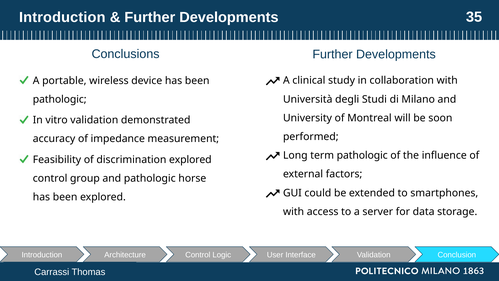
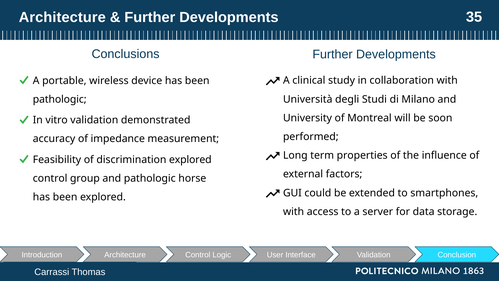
Introduction: Introduction -> Architecture (62, 17)
term pathologic: pathologic -> properties (362, 155)
